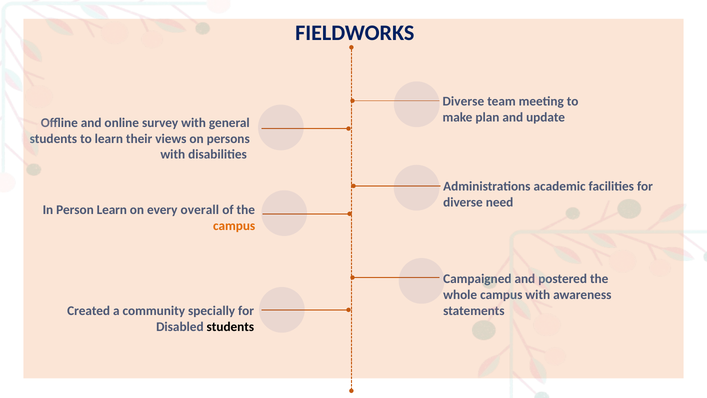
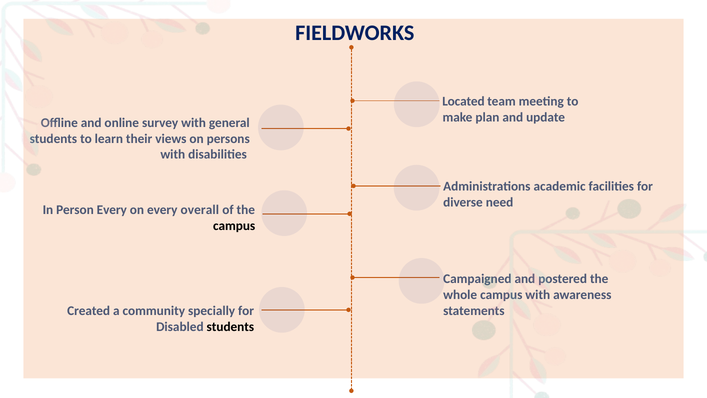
Diverse: Diverse -> Located (463, 101)
Person Learn: Learn -> Every (112, 210)
campus colour: orange -> black (234, 226)
